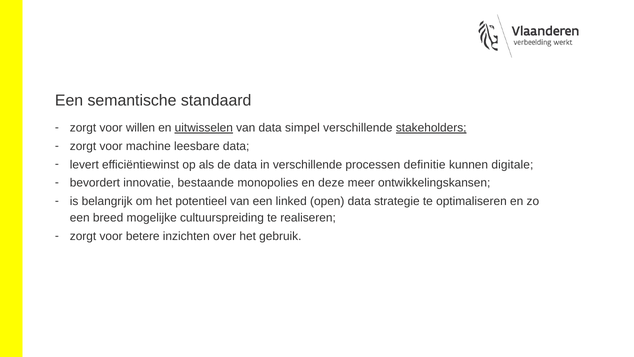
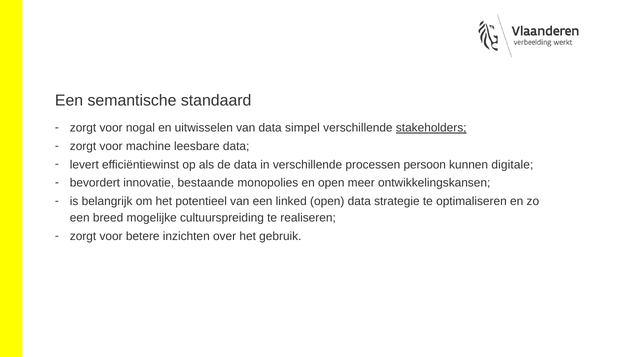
willen: willen -> nogal (140, 128)
uitwisselen underline: present -> none (204, 128)
definitie: definitie -> persoon (425, 164)
en deze: deze -> open (331, 183)
